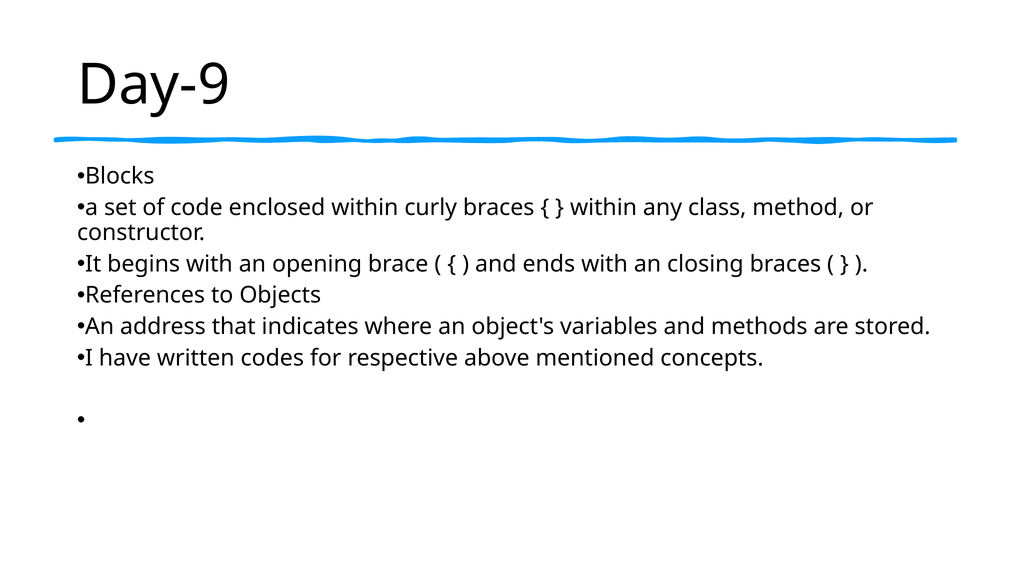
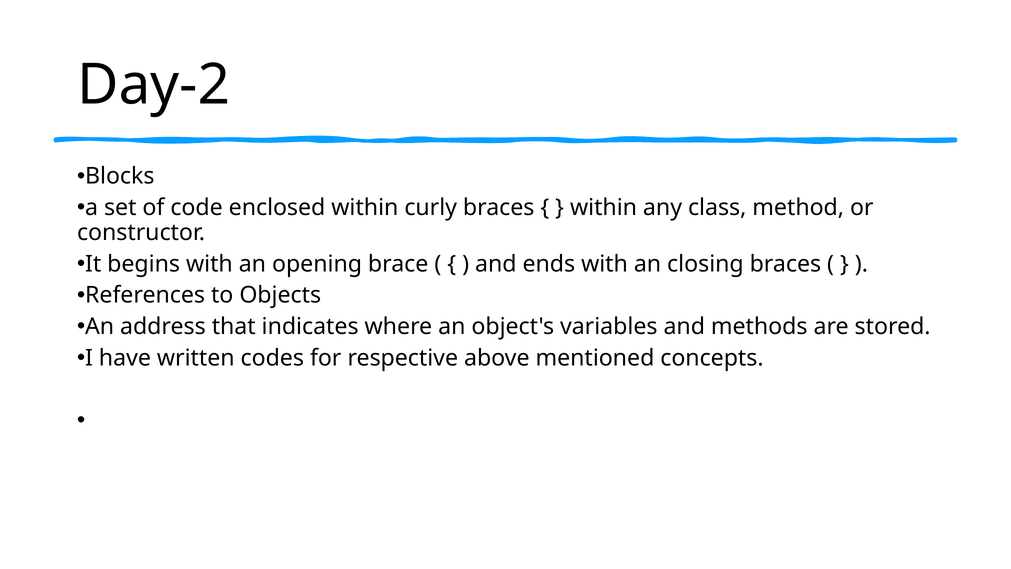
Day-9: Day-9 -> Day-2 (154, 85)
